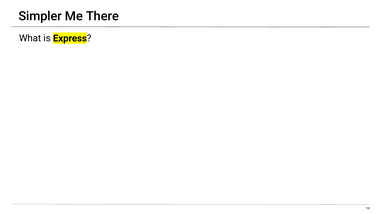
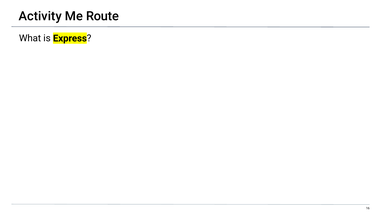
Simpler: Simpler -> Activity (40, 16)
Me There: There -> Route (102, 16)
